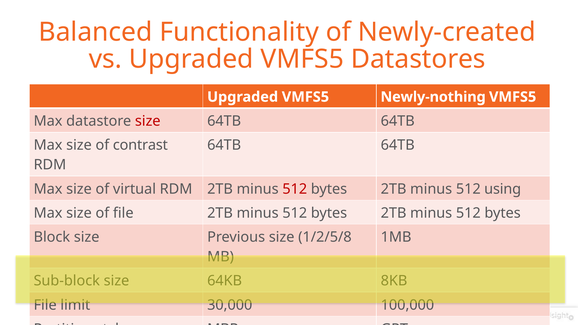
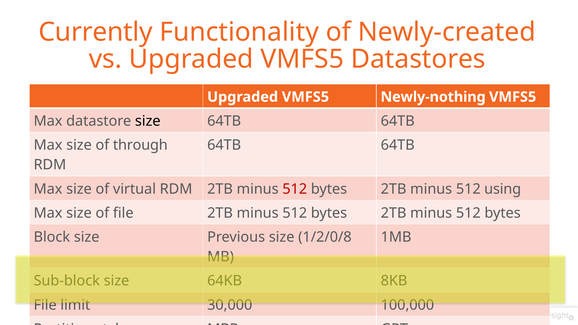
Balanced: Balanced -> Currently (96, 32)
size colour: red -> black (148, 121)
contrast: contrast -> through (140, 145)
1/2/5/8: 1/2/5/8 -> 1/2/0/8 (325, 237)
